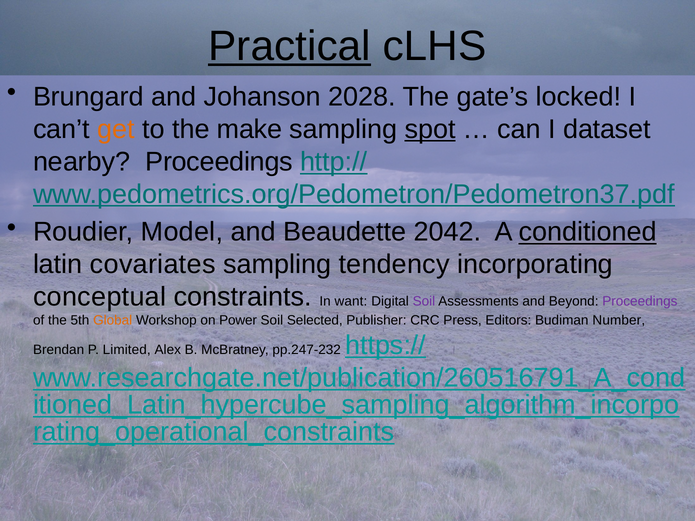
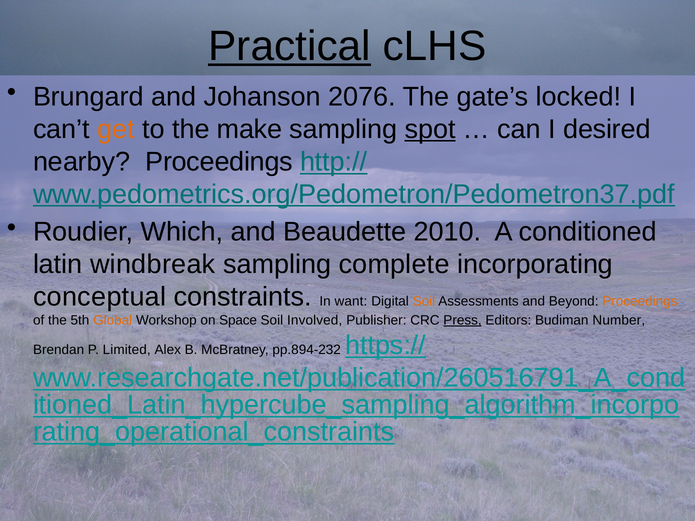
2028: 2028 -> 2076 (362, 97)
dataset: dataset -> desired (607, 129)
Model: Model -> Which (182, 232)
2042: 2042 -> 2010 (447, 232)
conditioned underline: present -> none (588, 232)
covariates: covariates -> windbreak (153, 265)
tendency: tendency -> complete (394, 265)
Soil colour: purple -> orange (424, 301)
Proceedings colour: purple -> orange (640, 301)
Power: Power -> Space (238, 320)
Selected: Selected -> Involved (315, 320)
Press underline: none -> present (463, 320)
pp.247-232: pp.247-232 -> pp.894-232 (307, 350)
